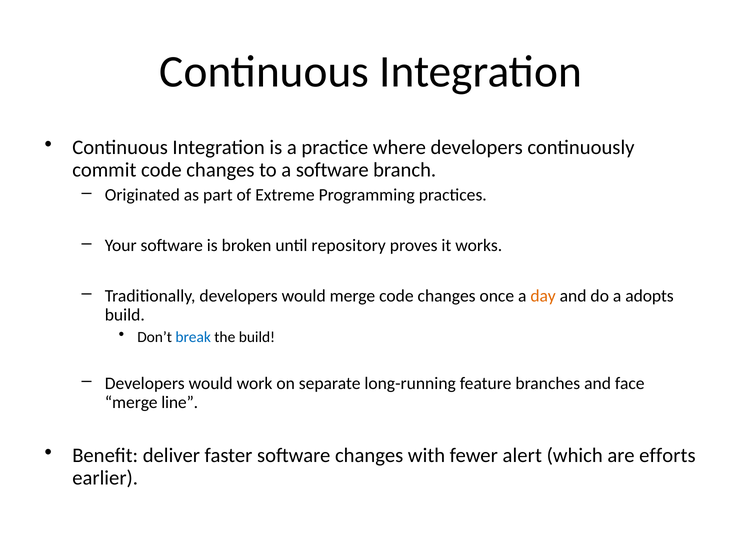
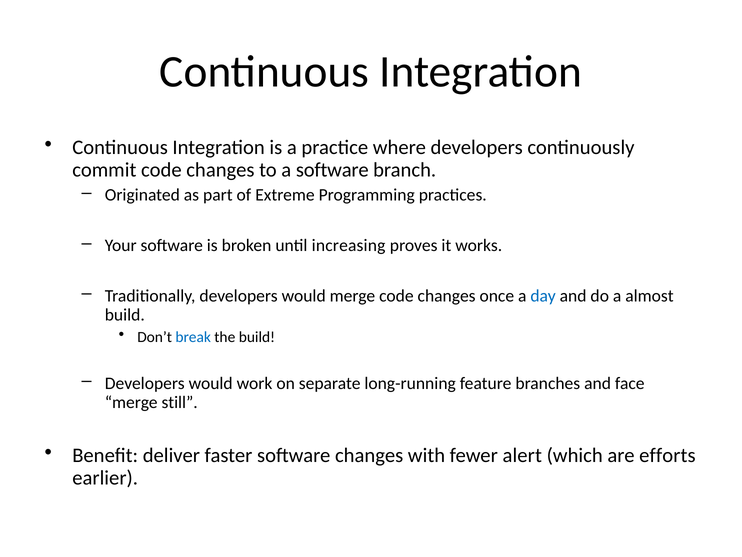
repository: repository -> increasing (349, 245)
day colour: orange -> blue (543, 296)
adopts: adopts -> almost (649, 296)
line: line -> still (180, 402)
